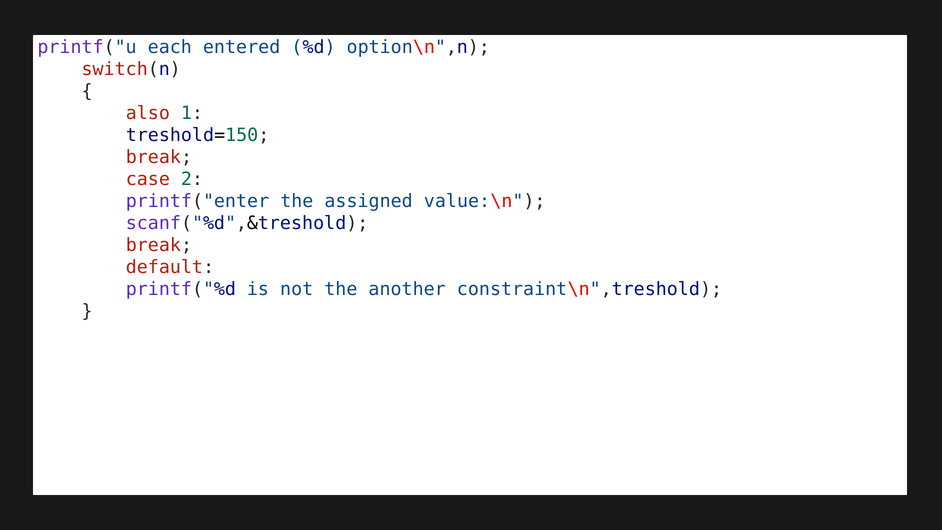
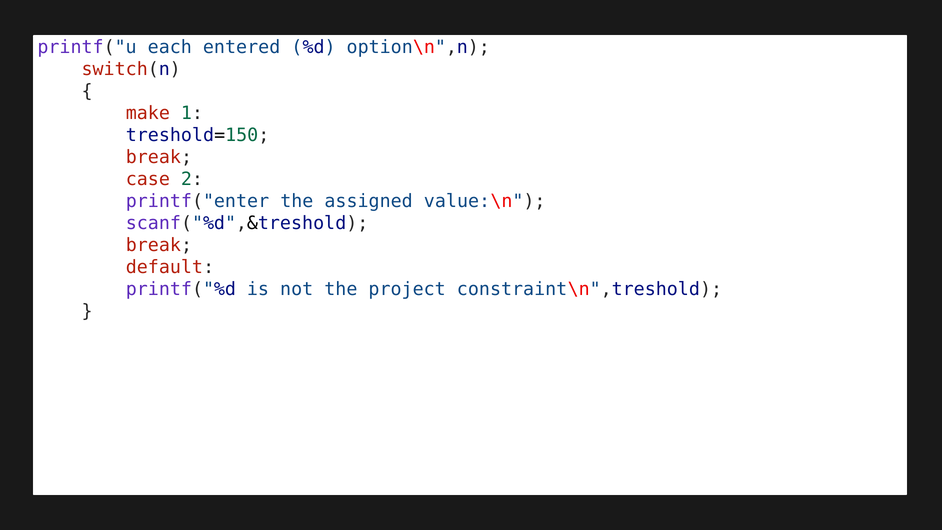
also: also -> make (148, 113)
another: another -> project (407, 289)
